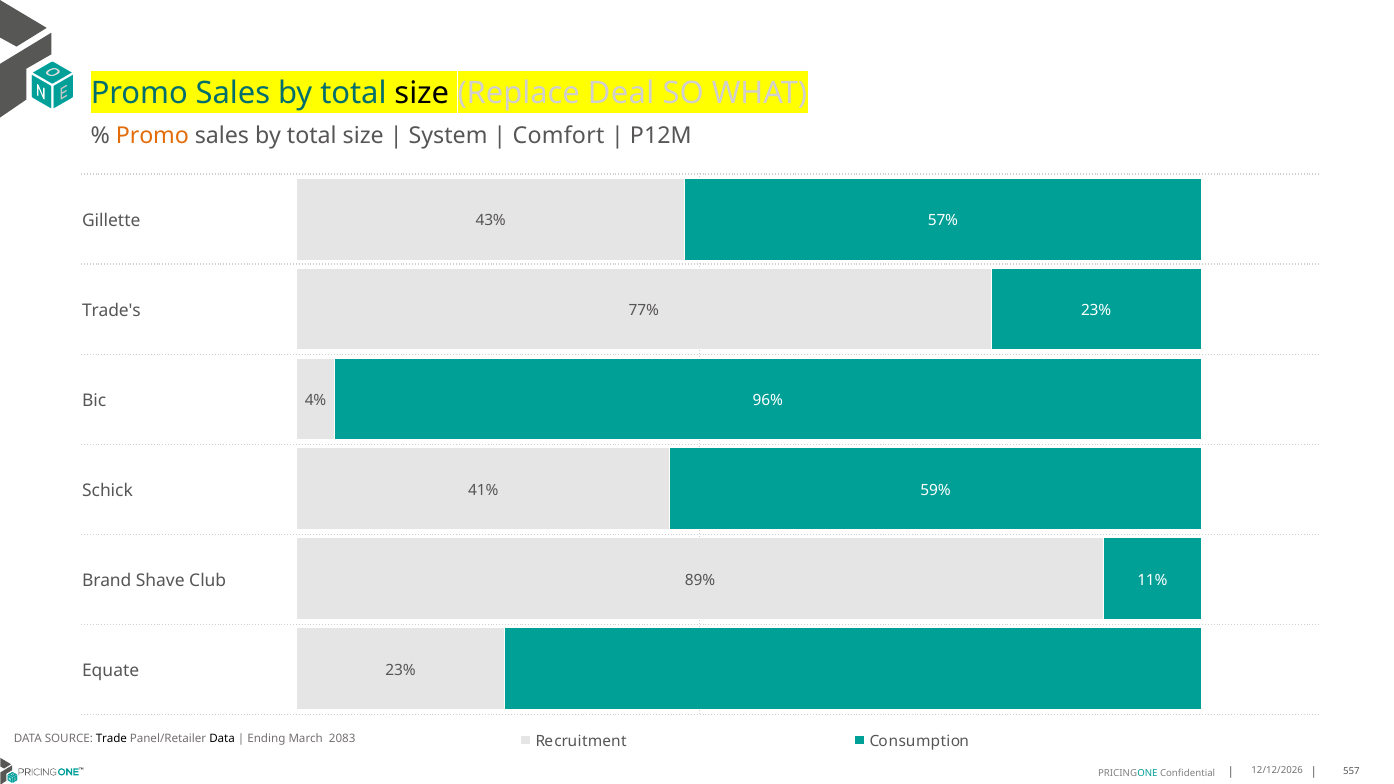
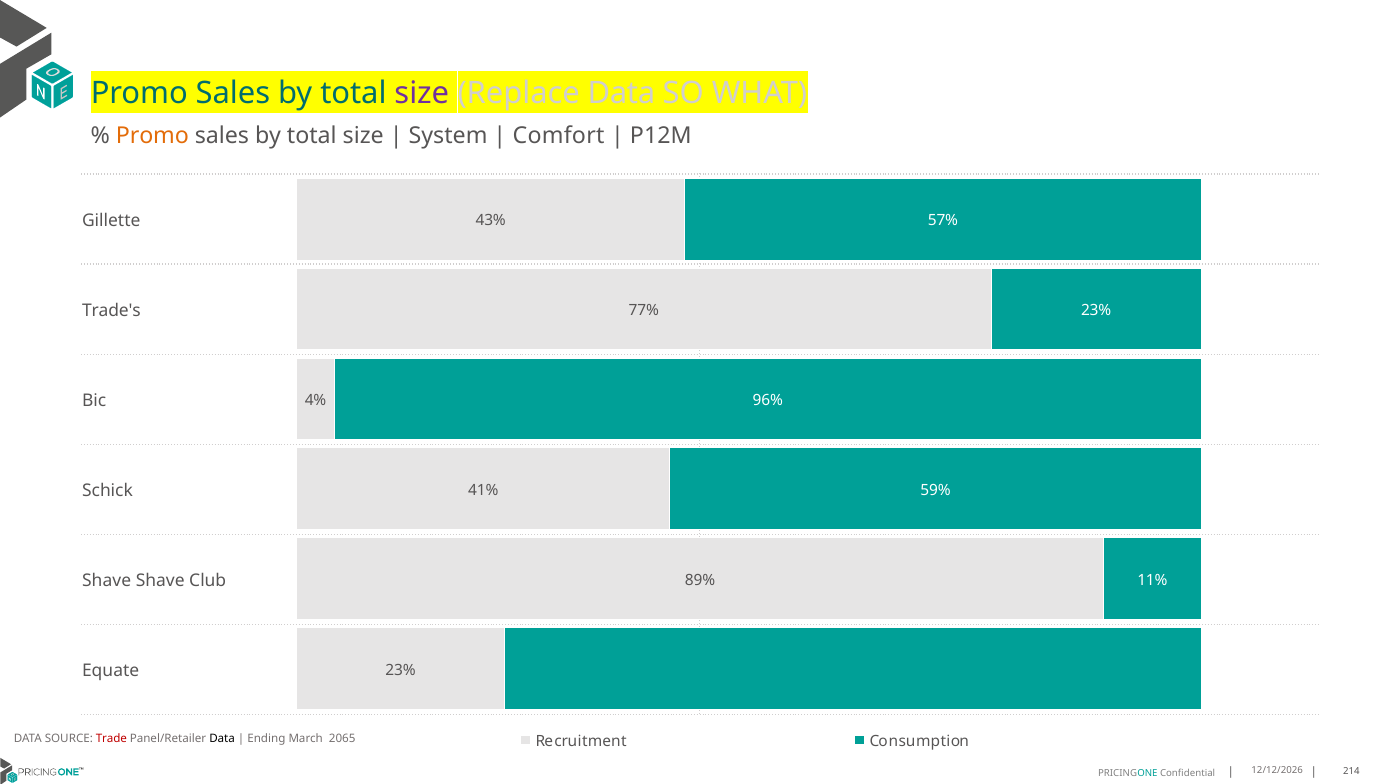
size colour: black -> purple (422, 94)
Replace Deal: Deal -> Data (621, 94)
Brand: Brand -> Shave (107, 581)
Trade colour: black -> red (111, 739)
2083: 2083 -> 2065 (342, 739)
557: 557 -> 214 (1351, 771)
